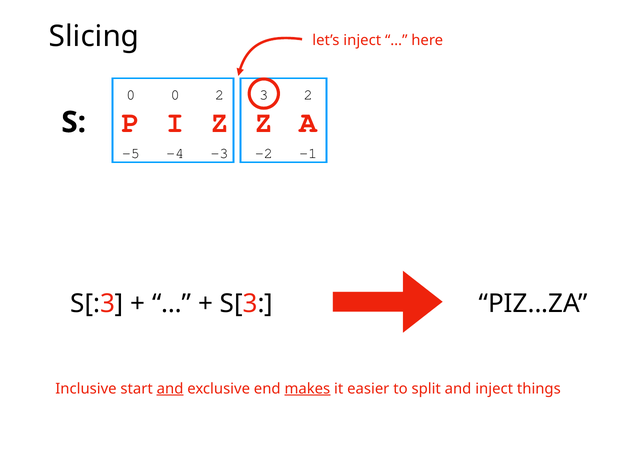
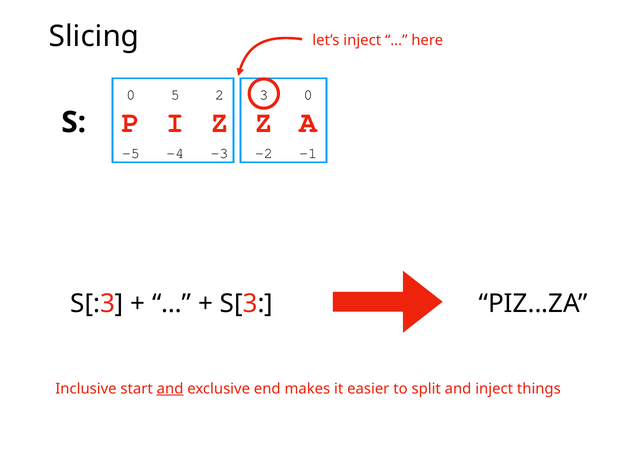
0 0: 0 -> 5 (175, 95)
3 2: 2 -> 0 (308, 95)
makes underline: present -> none (307, 389)
